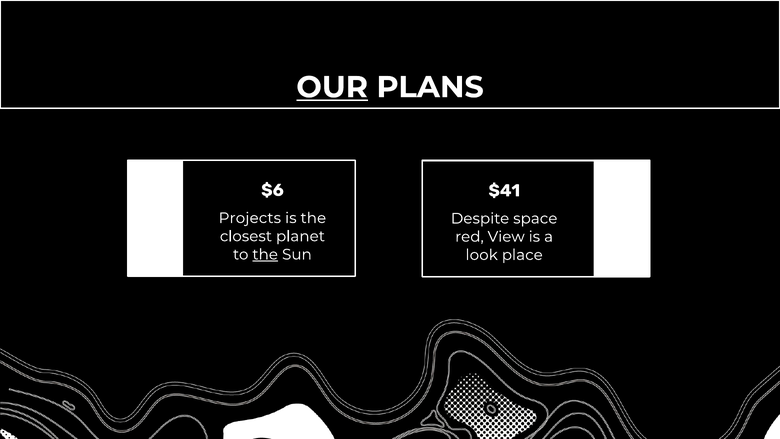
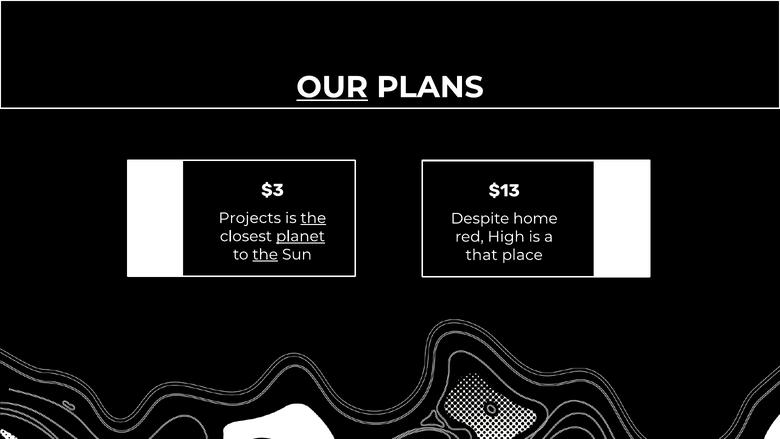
$6: $6 -> $3 (273, 190)
$41: $41 -> $13 (504, 191)
the underline: none -> present (313, 218)
space: space -> home (535, 218)
planet underline: none -> present (300, 236)
View: View -> High (506, 237)
look: look -> that (482, 255)
